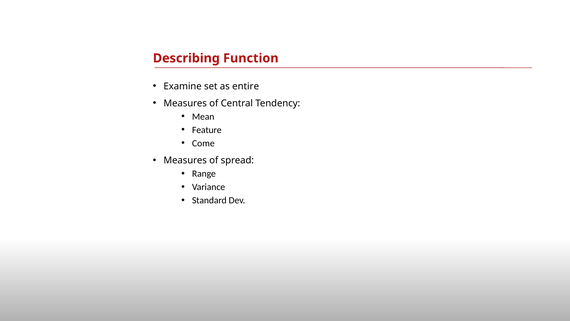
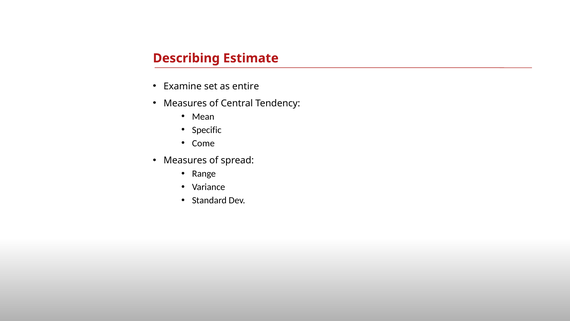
Function: Function -> Estimate (251, 58)
Feature: Feature -> Specific (207, 130)
